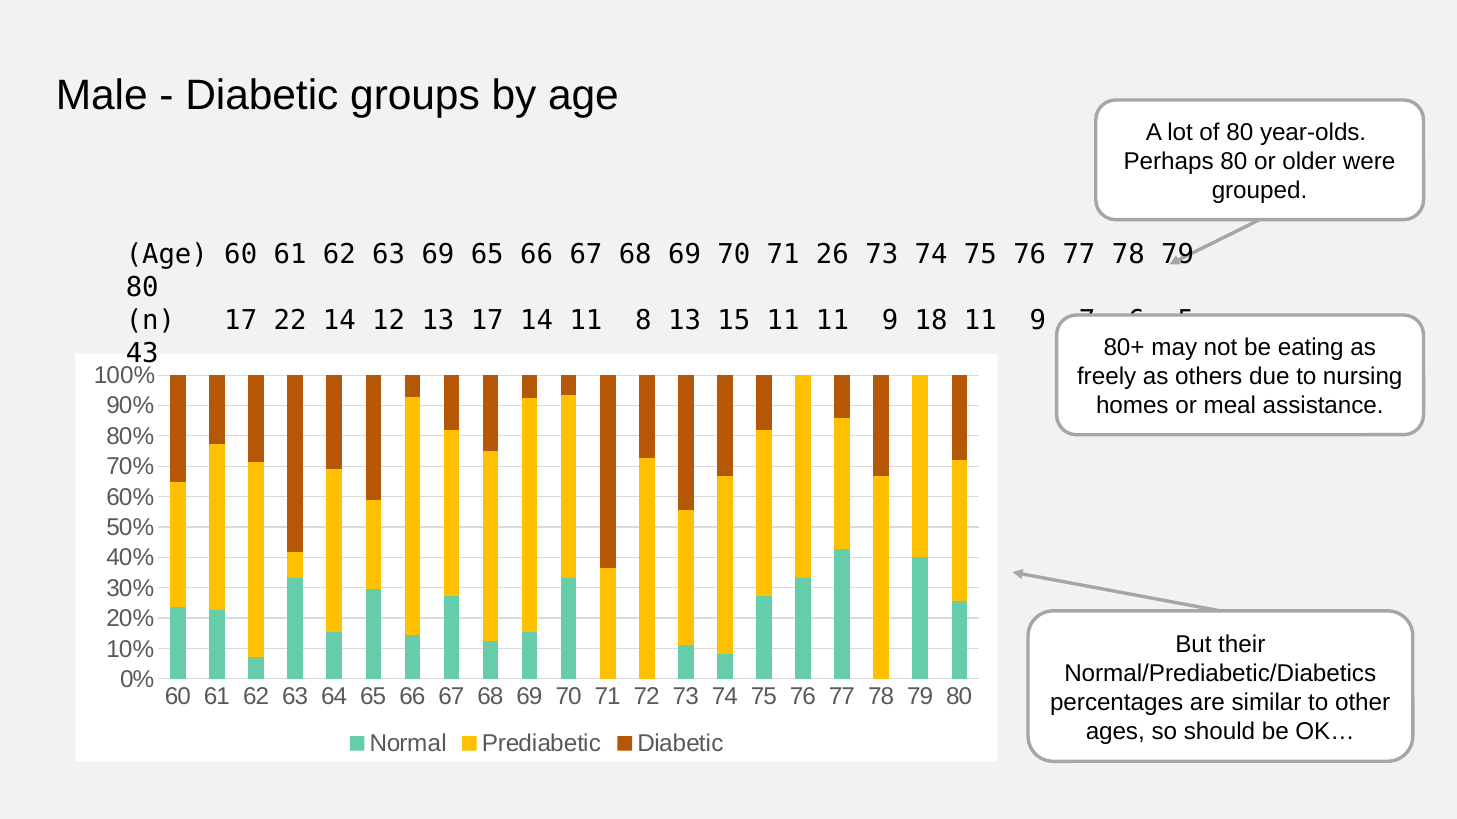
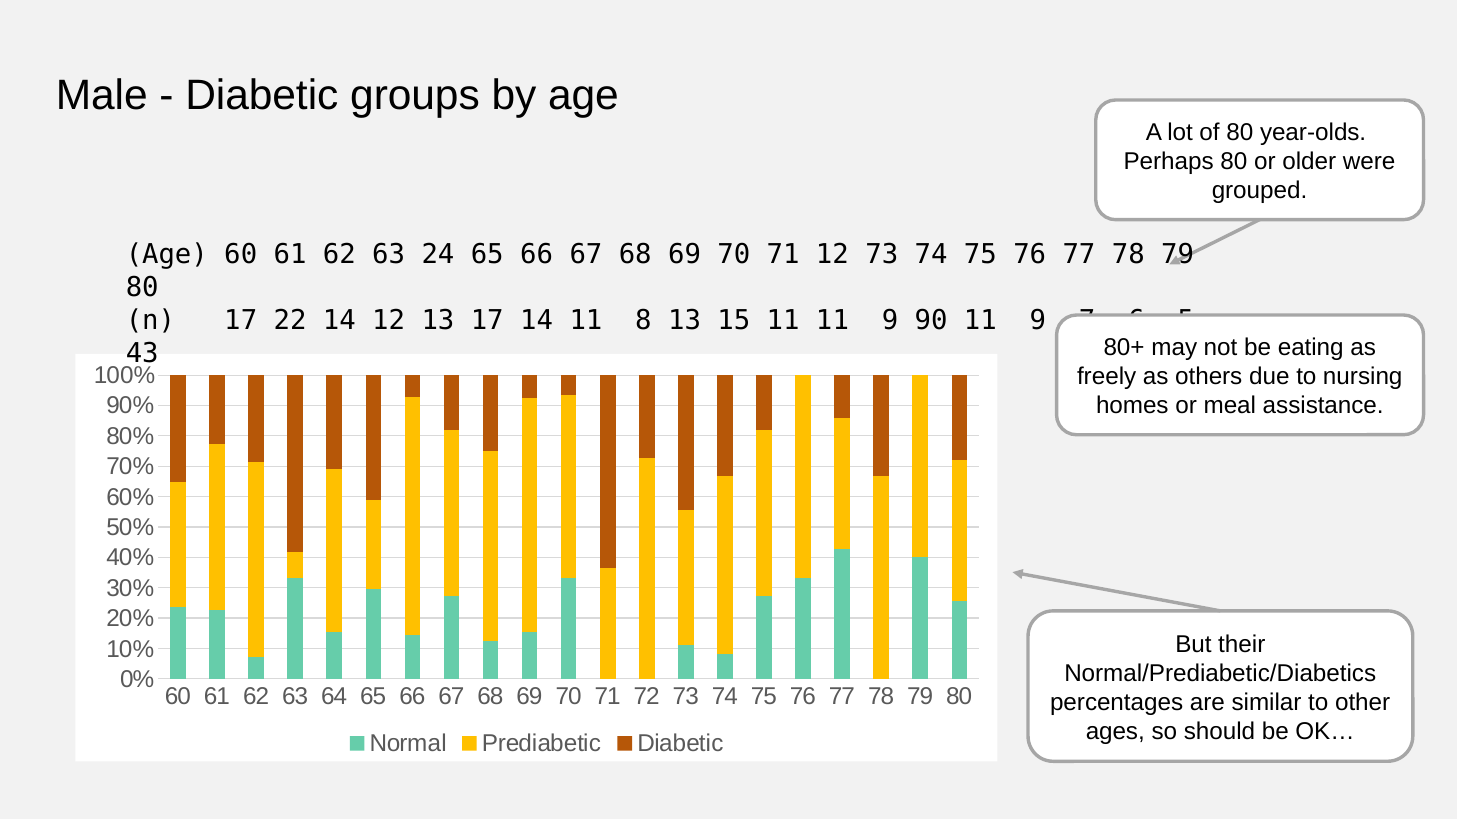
63 69: 69 -> 24 (438, 255)
71 26: 26 -> 12 (832, 255)
18: 18 -> 90 (931, 321)
